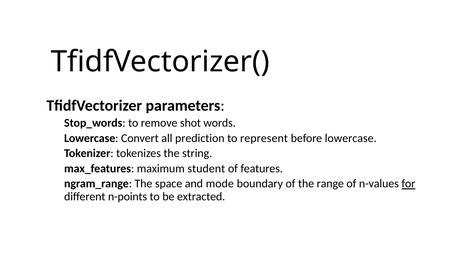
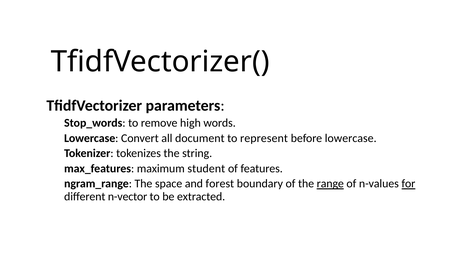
shot: shot -> high (190, 123)
prediction: prediction -> document (200, 138)
mode: mode -> forest (220, 183)
range underline: none -> present (330, 183)
n-points: n-points -> n-vector (128, 196)
